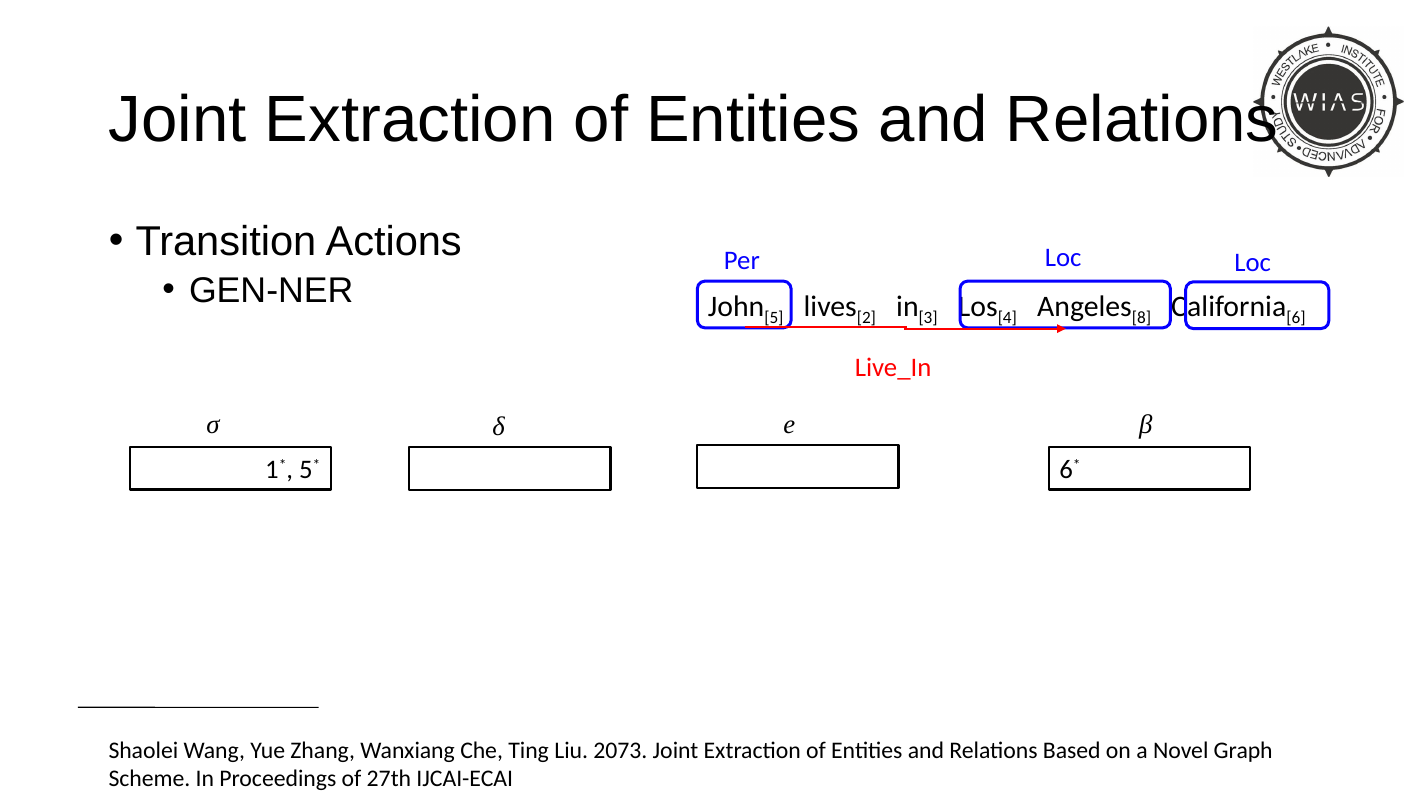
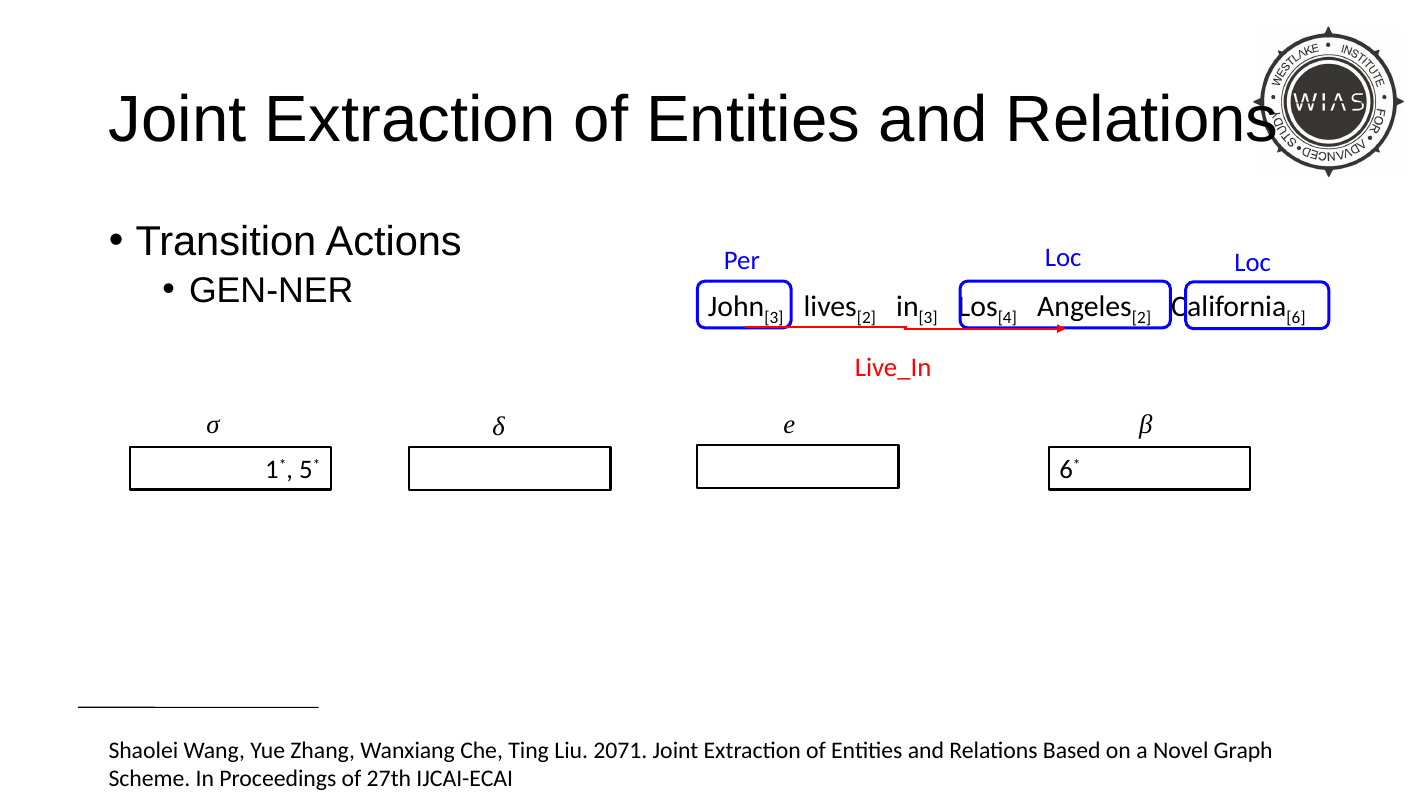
5: 5 -> 3 (774, 318)
8: 8 -> 2 (1142, 318)
2073: 2073 -> 2071 (620, 750)
